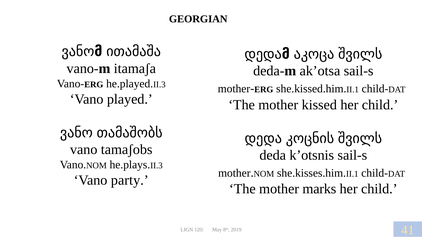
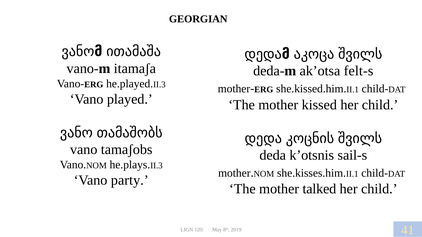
ak’otsa sail-s: sail-s -> felt-s (359, 71)
marks: marks -> talked (319, 189)
